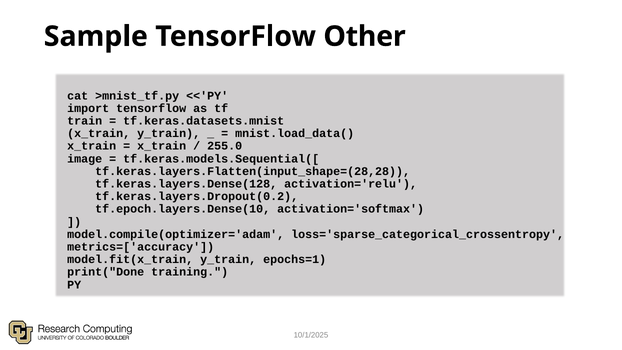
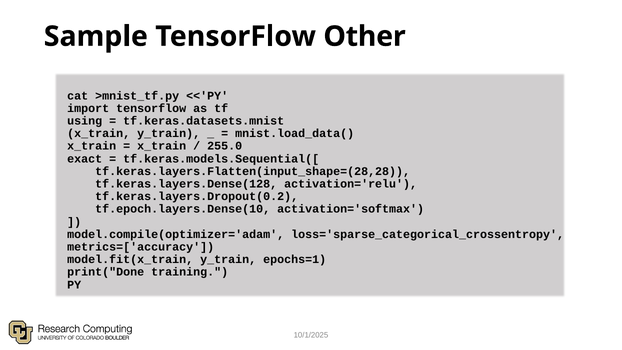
train: train -> using (85, 121)
image: image -> exact (85, 159)
